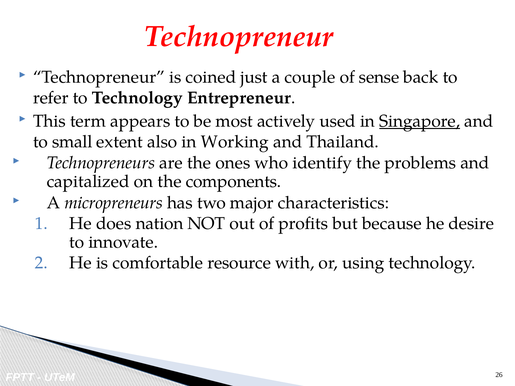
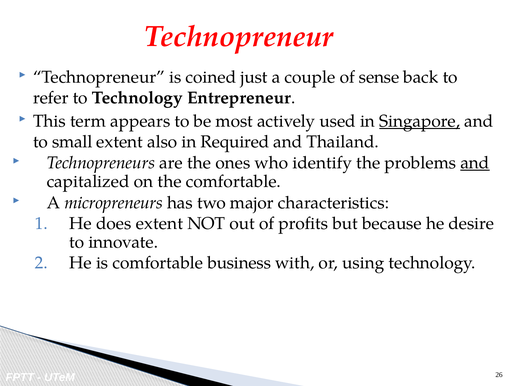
Working: Working -> Required (235, 142)
and underline: none -> present (475, 163)
the components: components -> comfortable (233, 182)
does nation: nation -> extent (159, 224)
resource: resource -> business (239, 263)
